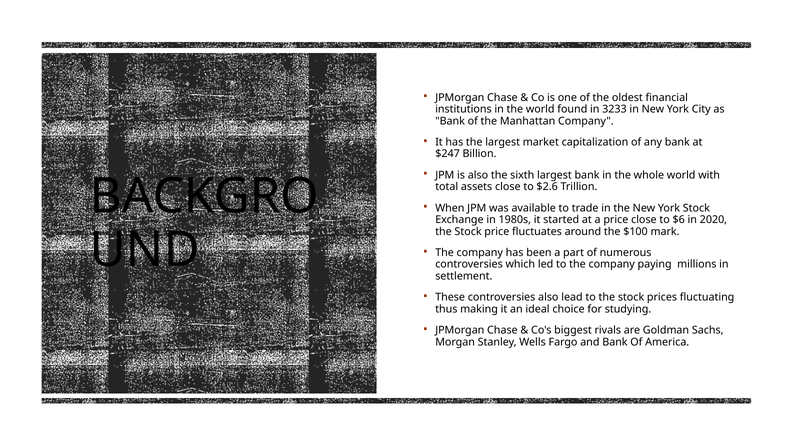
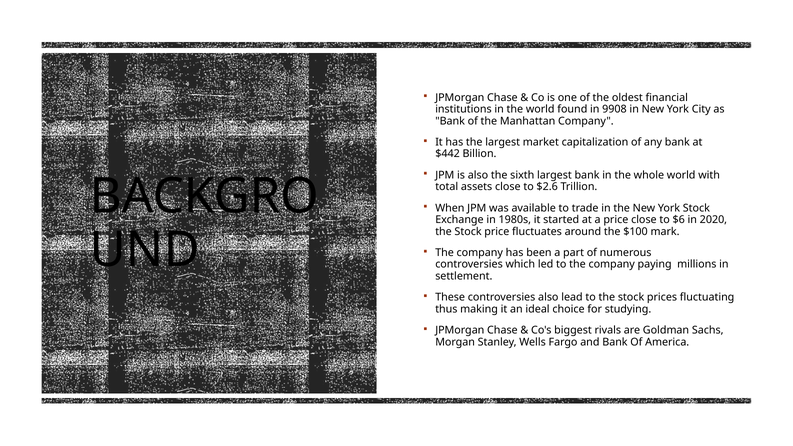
3233: 3233 -> 9908 (614, 109)
$247: $247 -> $442 (448, 154)
